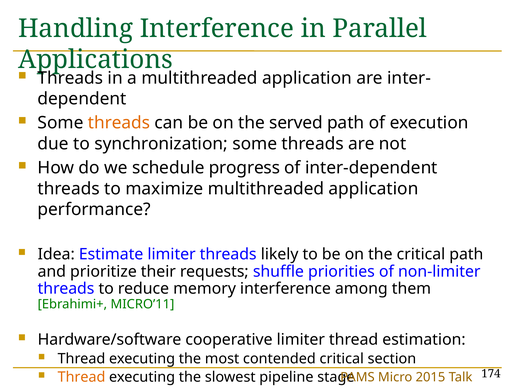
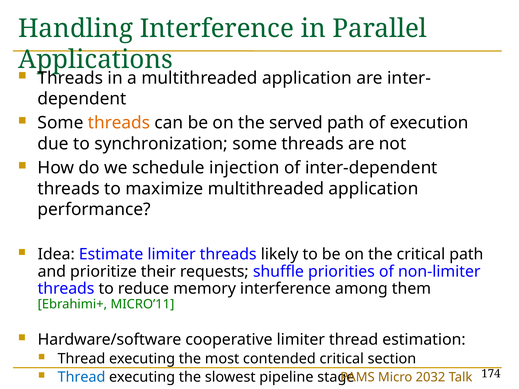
progress: progress -> injection (244, 168)
Thread colour: orange -> blue (81, 377)
2015: 2015 -> 2032 (430, 378)
